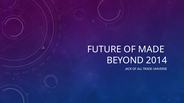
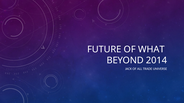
MADE: MADE -> WHAT (151, 50)
